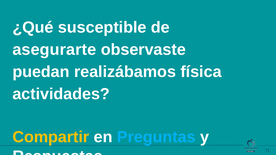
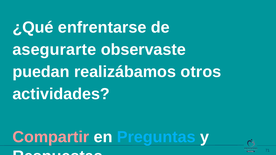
susceptible: susceptible -> enfrentarse (102, 27)
física: física -> otros (201, 72)
Compartir colour: yellow -> pink (51, 137)
